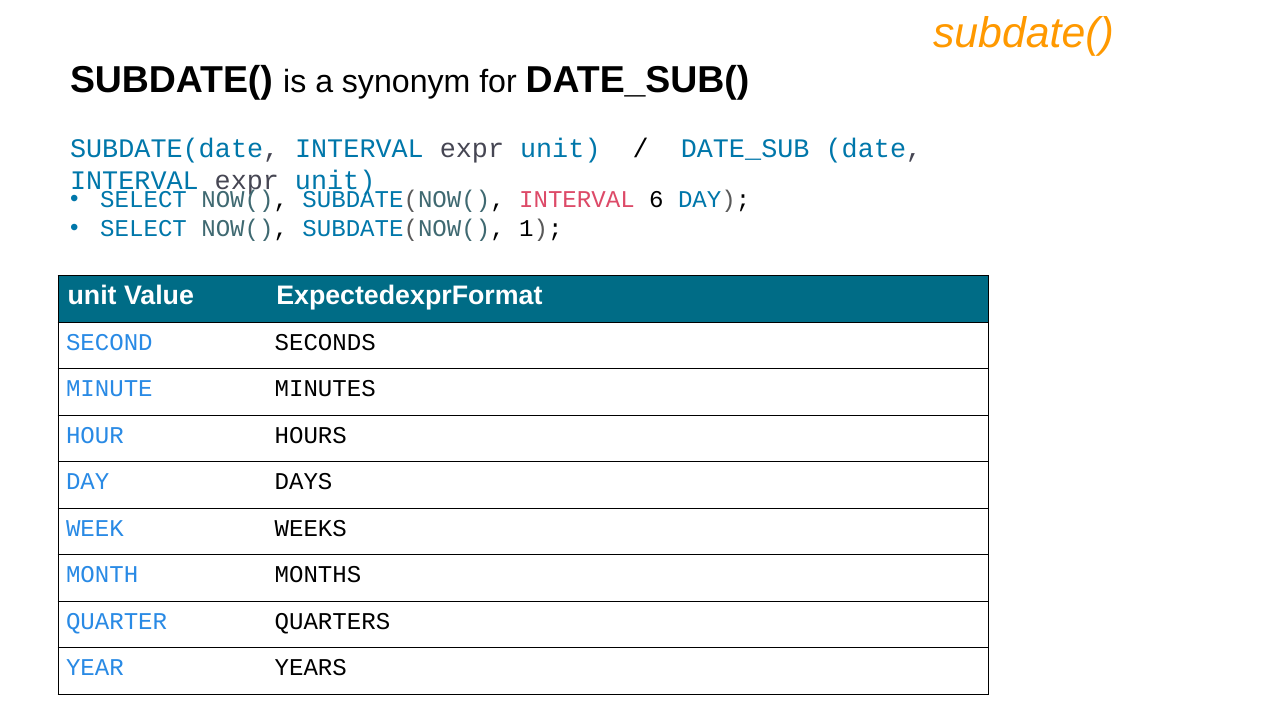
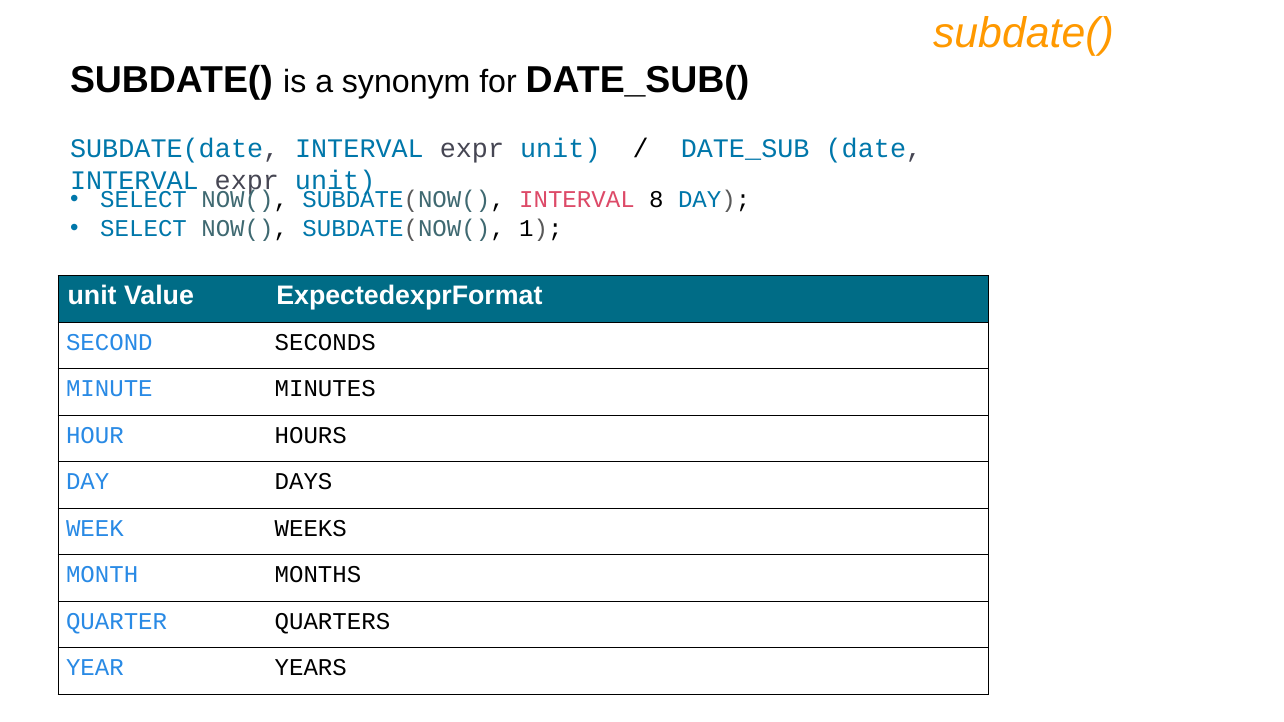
6: 6 -> 8 (656, 200)
